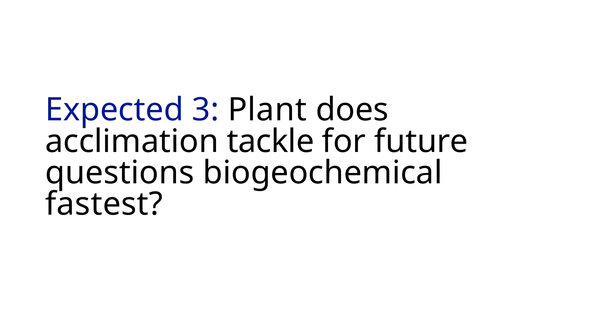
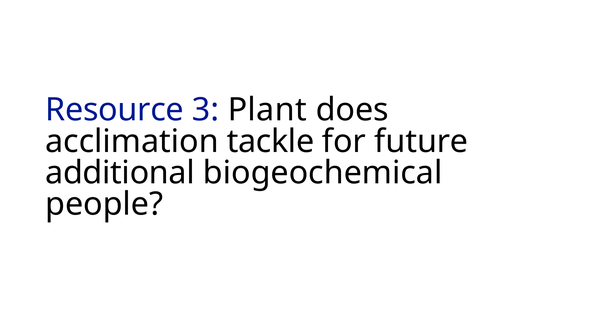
Expected: Expected -> Resource (115, 110)
questions: questions -> additional (120, 173)
fastest: fastest -> people (104, 204)
